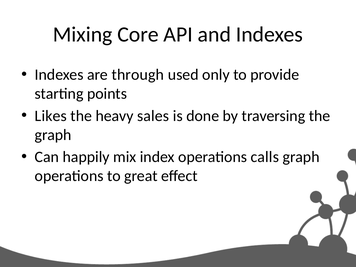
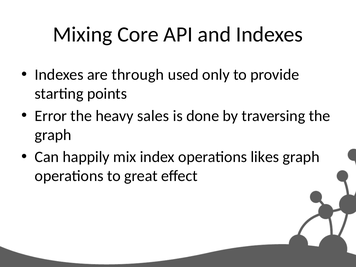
Likes: Likes -> Error (51, 116)
calls: calls -> likes (265, 157)
